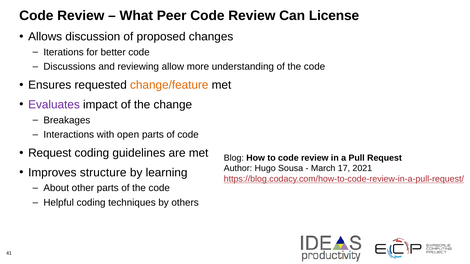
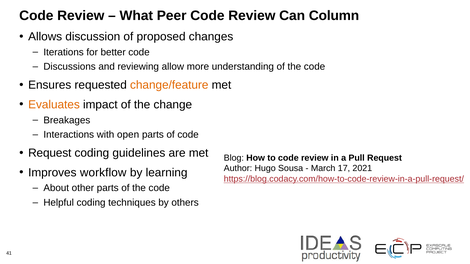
License: License -> Column (334, 16)
Evaluates colour: purple -> orange (54, 105)
structure: structure -> workflow (103, 173)
